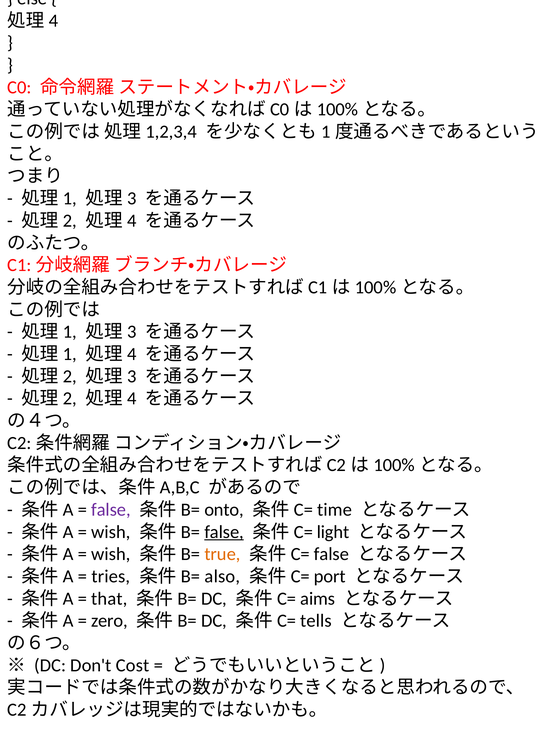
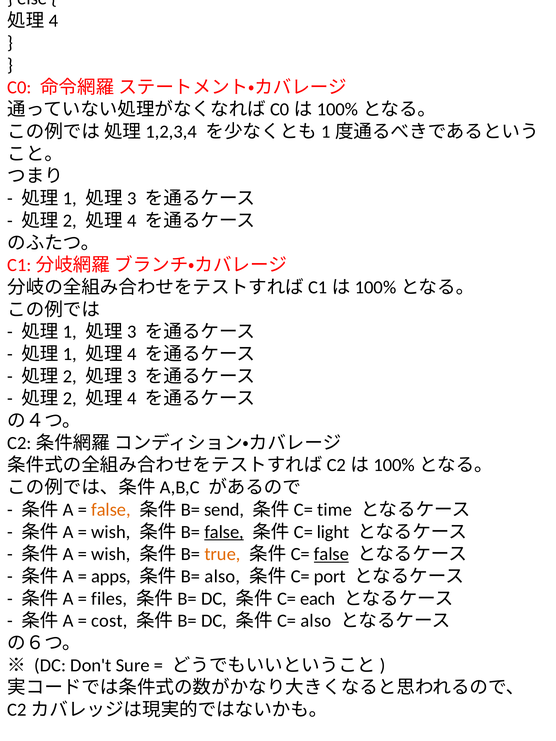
false colour: purple -> orange (111, 510)
onto: onto -> send (224, 510)
false underline: none -> present (331, 554)
tries: tries -> apps (111, 577)
that: that -> files (109, 599)
aims: aims -> each (318, 599)
zero: zero -> cost (109, 621)
tells: tells -> also (316, 621)
Cost: Cost -> Sure (133, 666)
